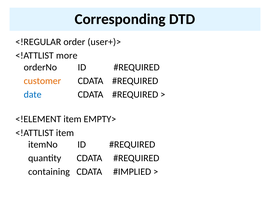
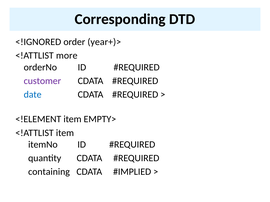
<!REGULAR: <!REGULAR -> <!IGNORED (38, 42)
user+)>: user+)> -> year+)> (104, 42)
customer colour: orange -> purple (42, 81)
